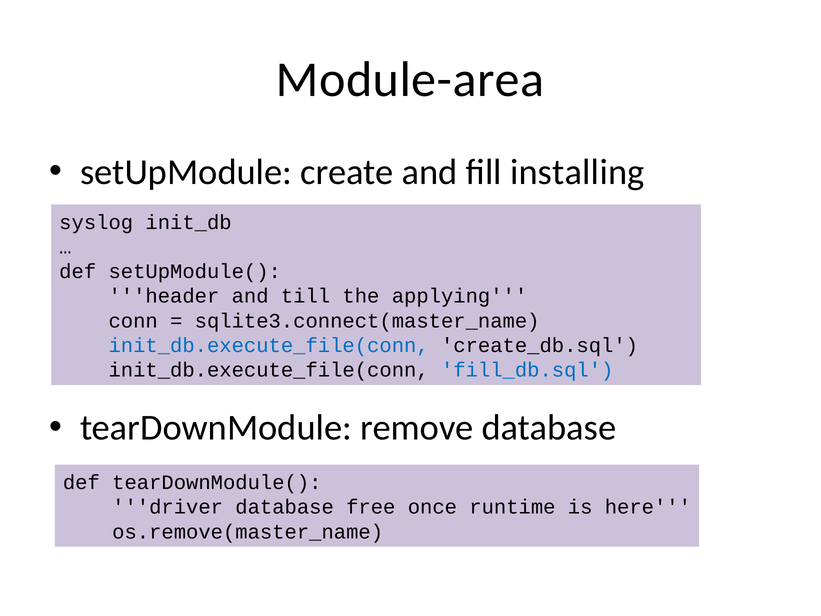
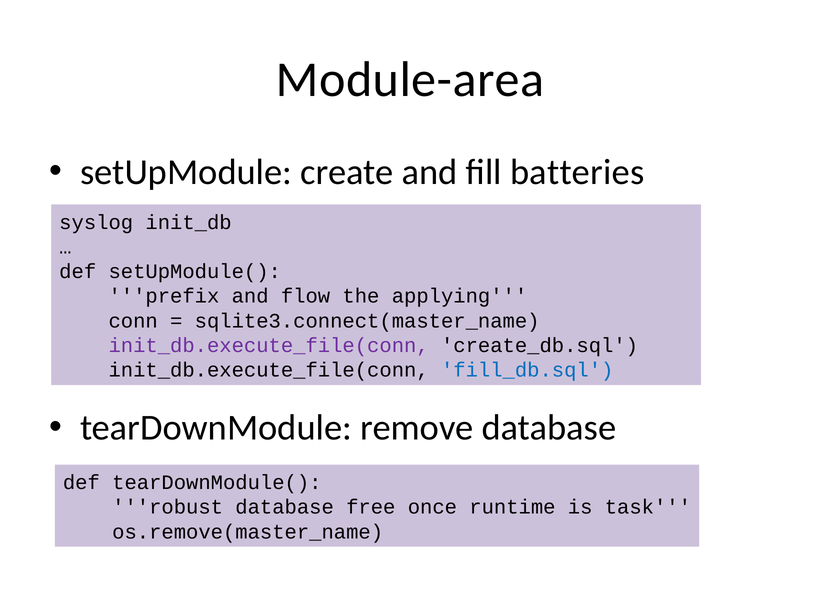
installing: installing -> batteries (577, 172)
header: header -> prefix (164, 296)
till: till -> flow (306, 296)
init_db.execute_file(conn colour: blue -> purple (269, 345)
driver: driver -> robust (168, 507)
here: here -> task (648, 507)
